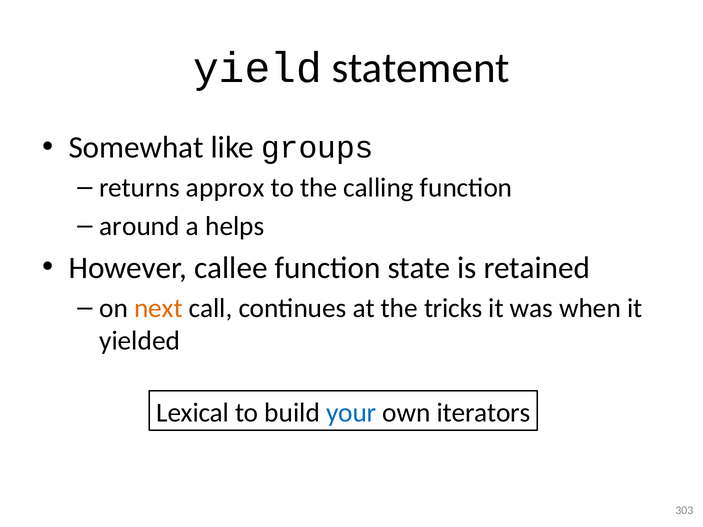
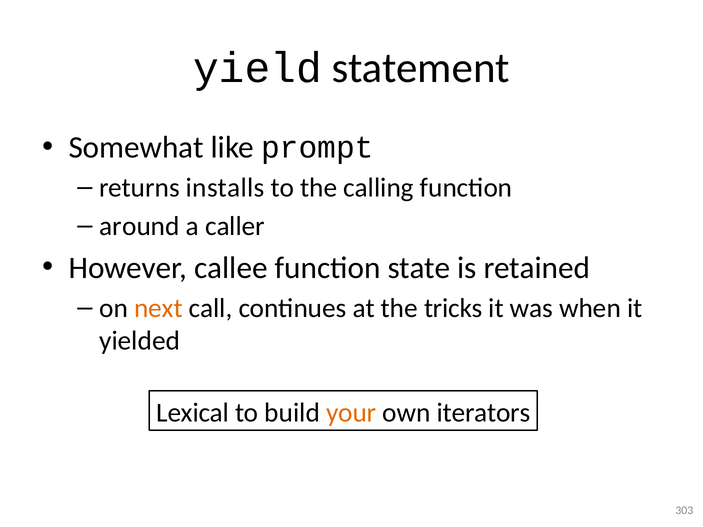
groups: groups -> prompt (317, 147)
approx: approx -> installs (225, 188)
helps: helps -> caller (235, 226)
your colour: blue -> orange (351, 413)
